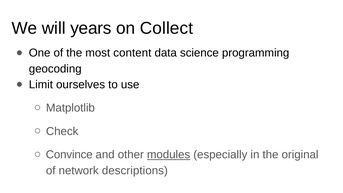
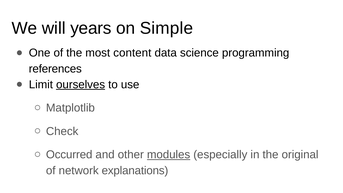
Collect: Collect -> Simple (166, 28)
geocoding: geocoding -> references (55, 69)
ourselves underline: none -> present (81, 84)
Convince: Convince -> Occurred (69, 155)
descriptions: descriptions -> explanations (135, 170)
